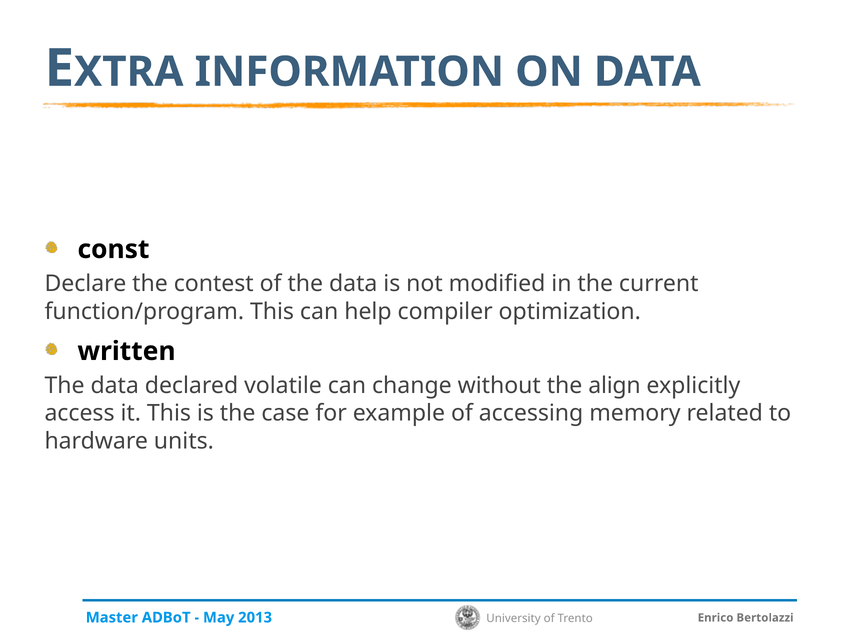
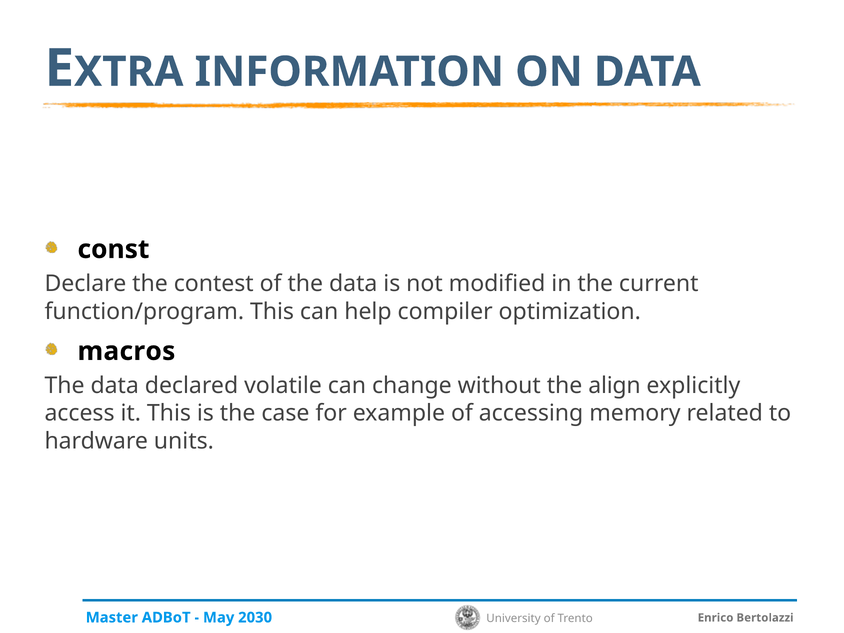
written: written -> macros (126, 351)
2013: 2013 -> 2030 (255, 618)
